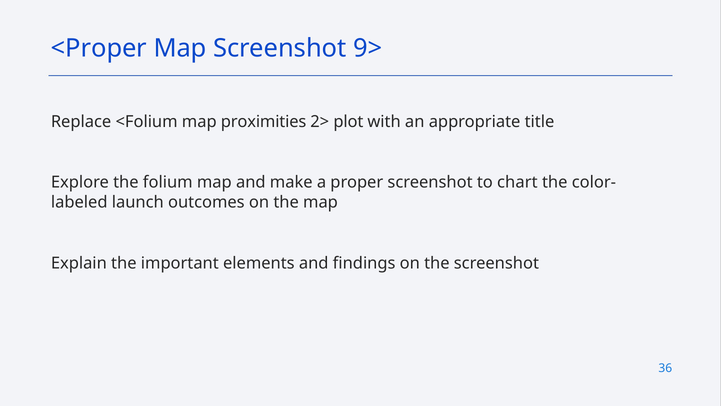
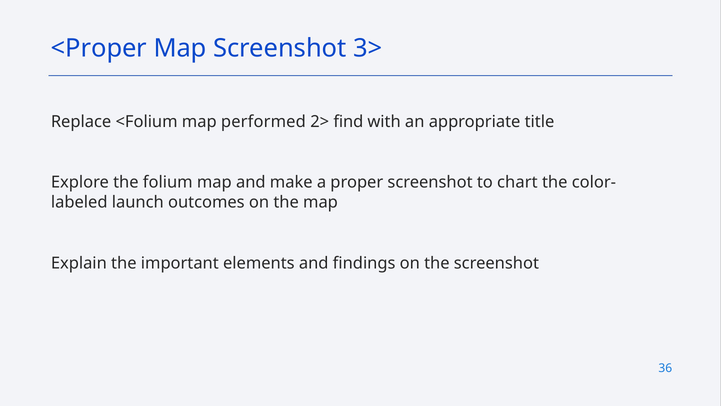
9>: 9> -> 3> (368, 48)
proximities: proximities -> performed (263, 122)
plot: plot -> find (348, 122)
